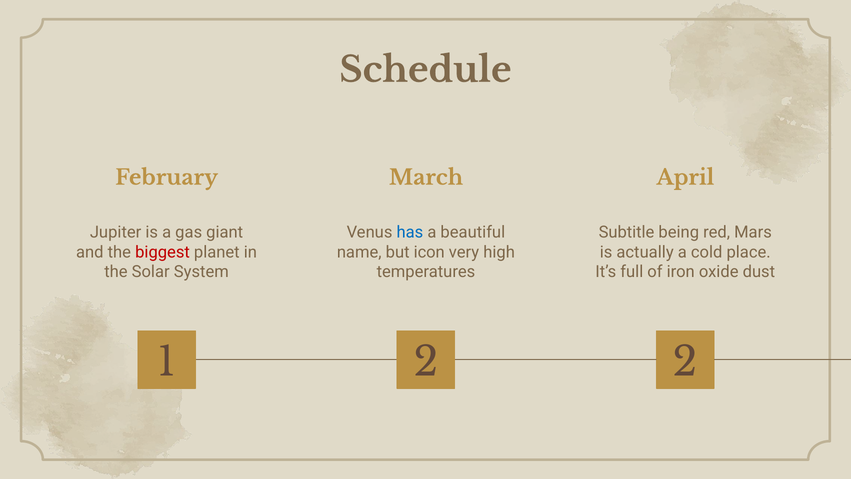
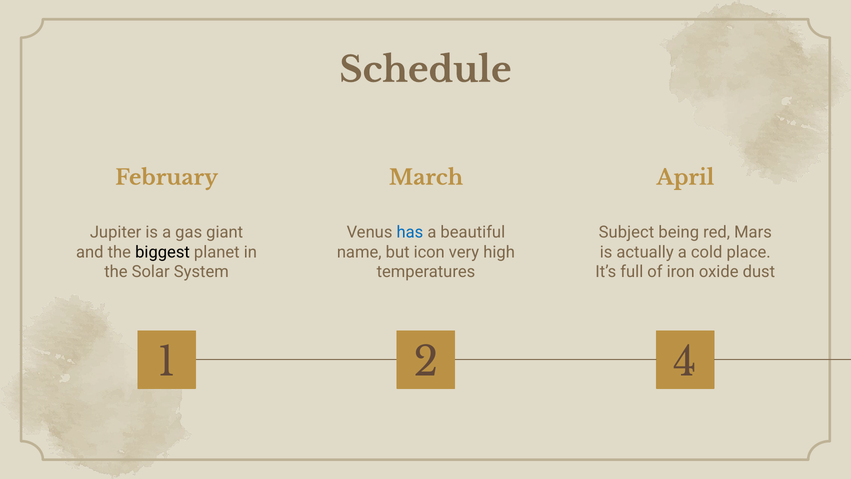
Subtitle: Subtitle -> Subject (626, 232)
biggest colour: red -> black (163, 252)
2 2: 2 -> 4 (685, 362)
